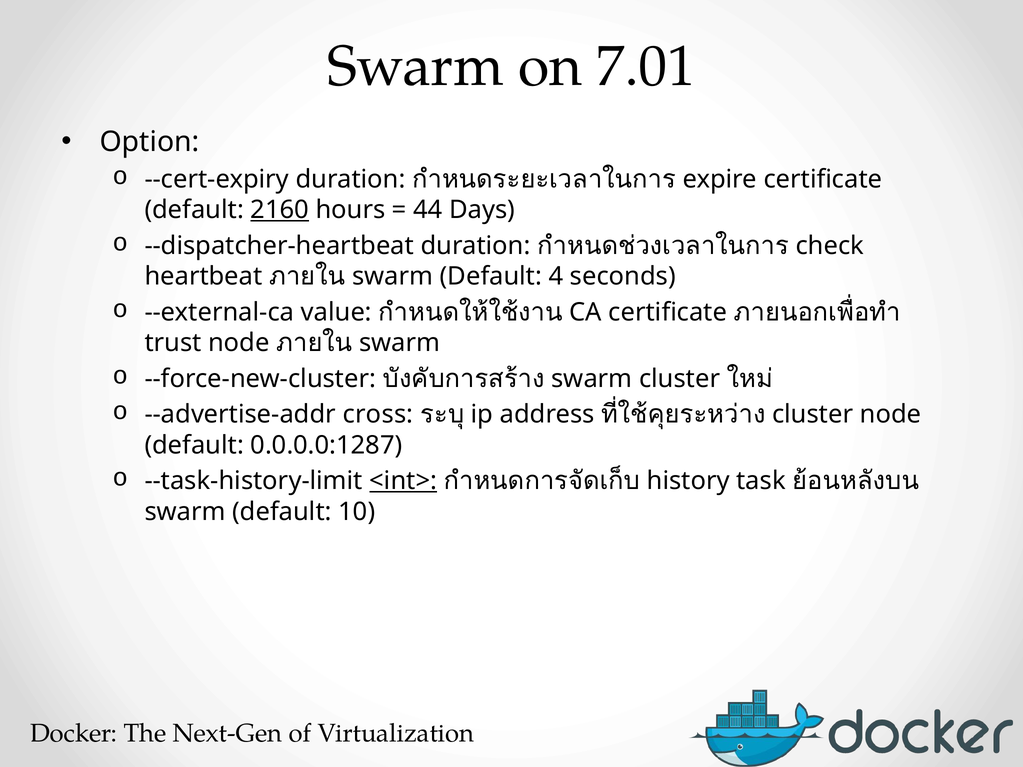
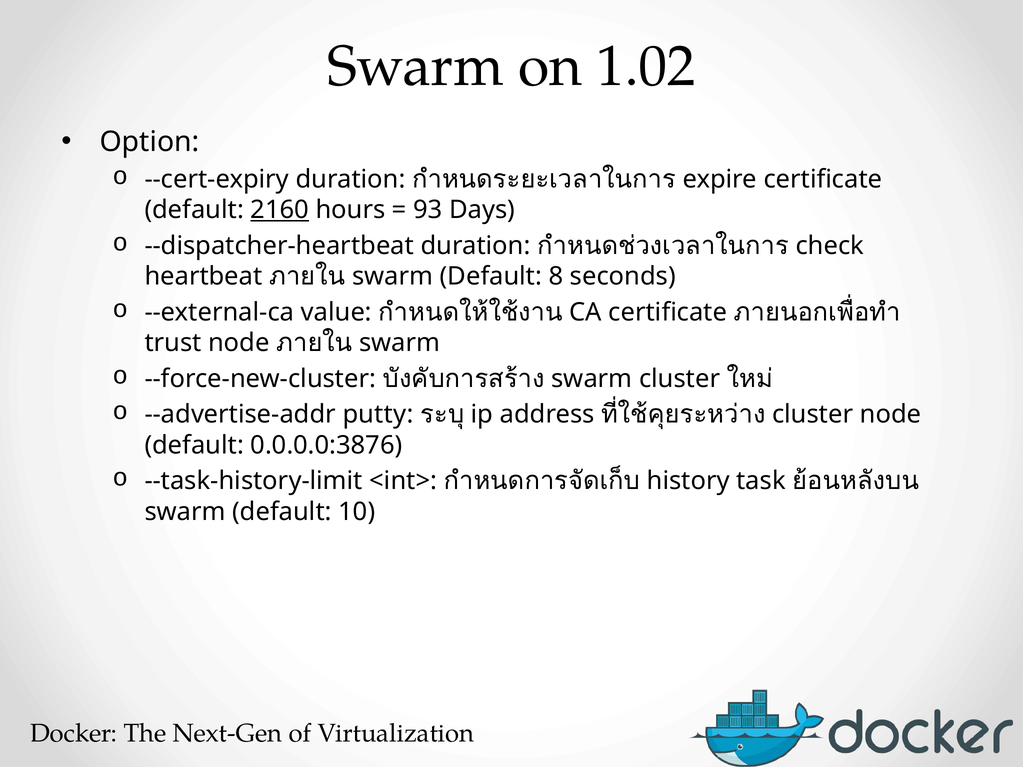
7.01: 7.01 -> 1.02 (646, 66)
44: 44 -> 93 (428, 210)
4: 4 -> 8 (556, 276)
cross: cross -> putty (378, 415)
0.0.0.0:1287: 0.0.0.0:1287 -> 0.0.0.0:3876 (326, 445)
<int> underline: present -> none (403, 481)
